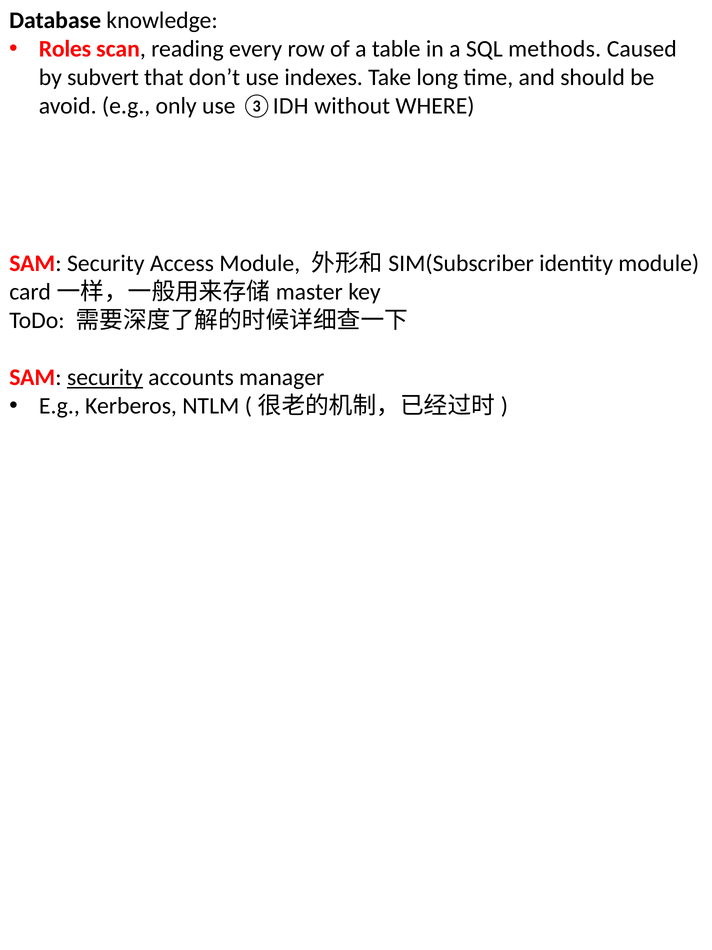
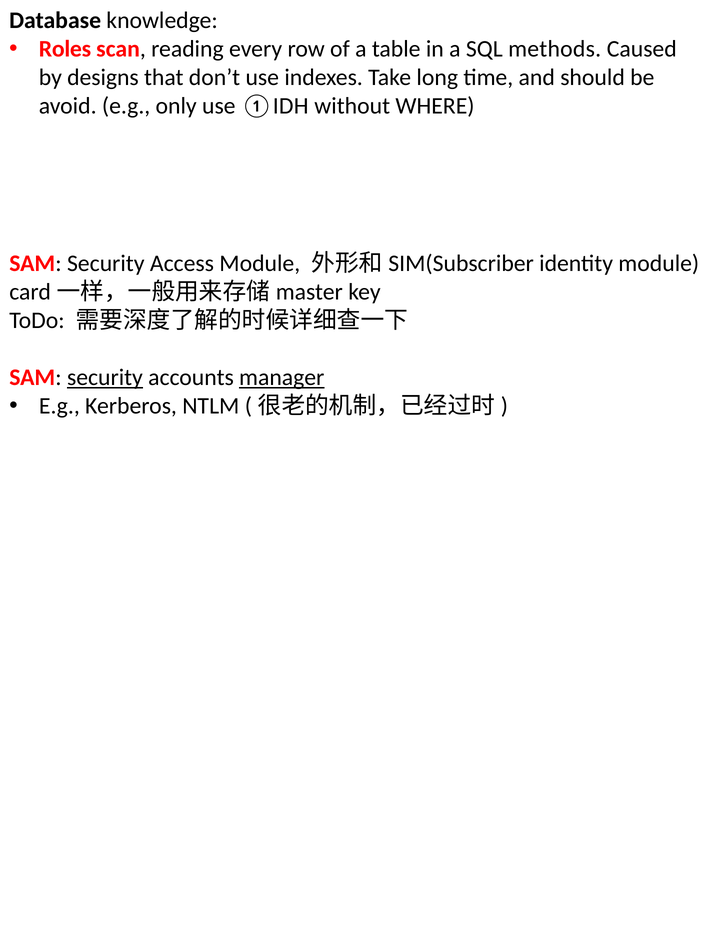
subvert: subvert -> designs (103, 77)
③IDH: ③IDH -> ①IDH (275, 106)
manager underline: none -> present (282, 377)
